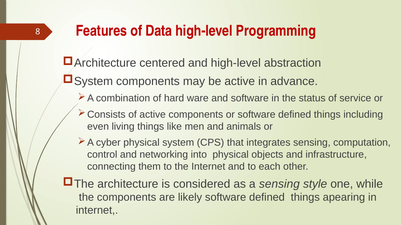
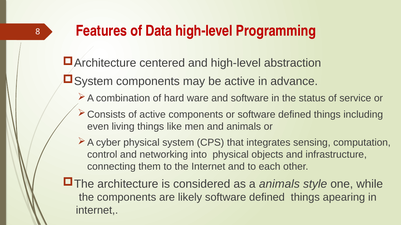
a sensing: sensing -> animals (279, 184)
